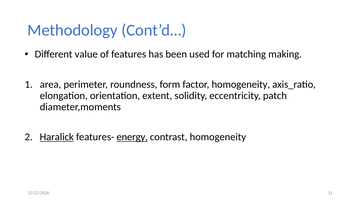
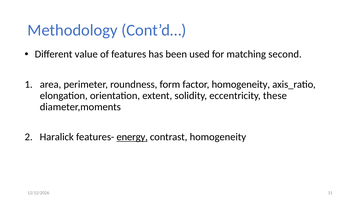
making: making -> second (285, 54)
patch: patch -> these (275, 96)
Haralick underline: present -> none (57, 137)
